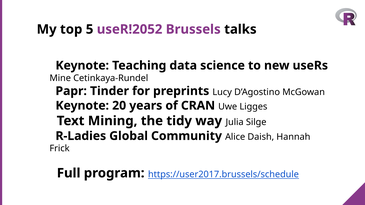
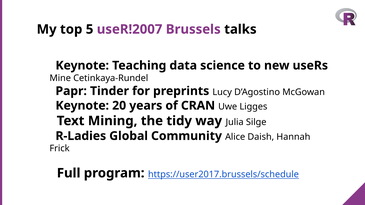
useR!2052: useR!2052 -> useR!2007 (130, 29)
